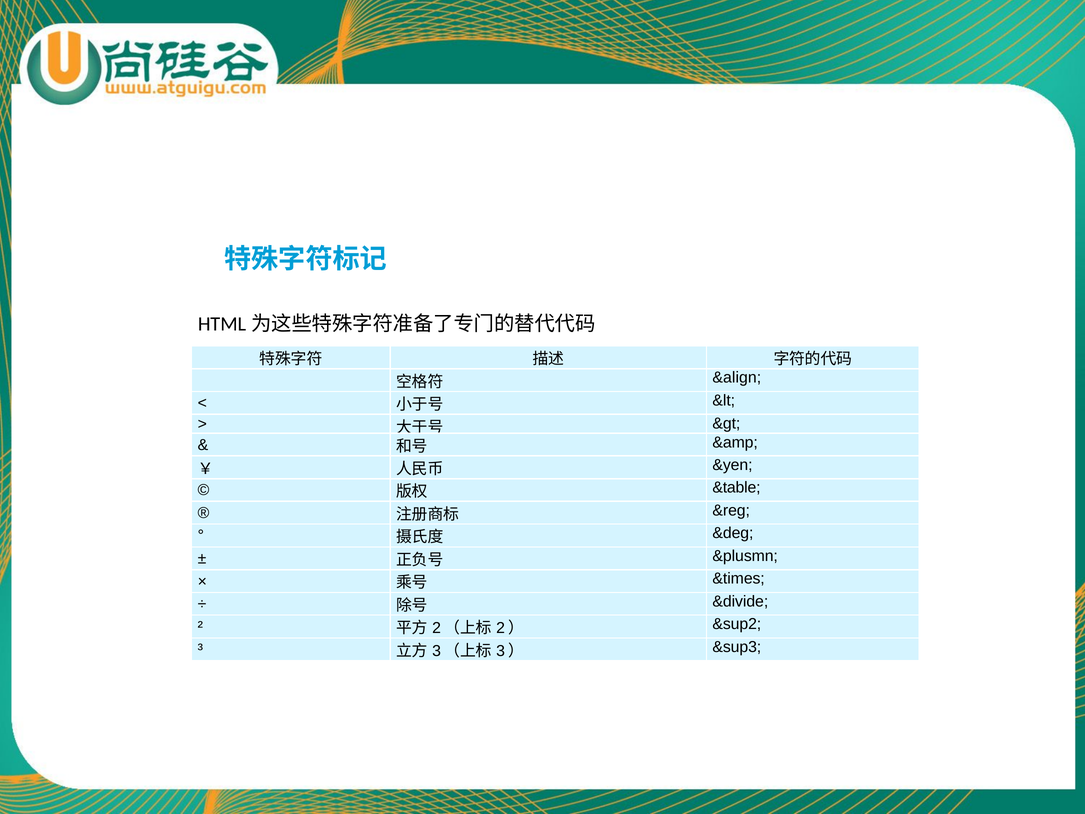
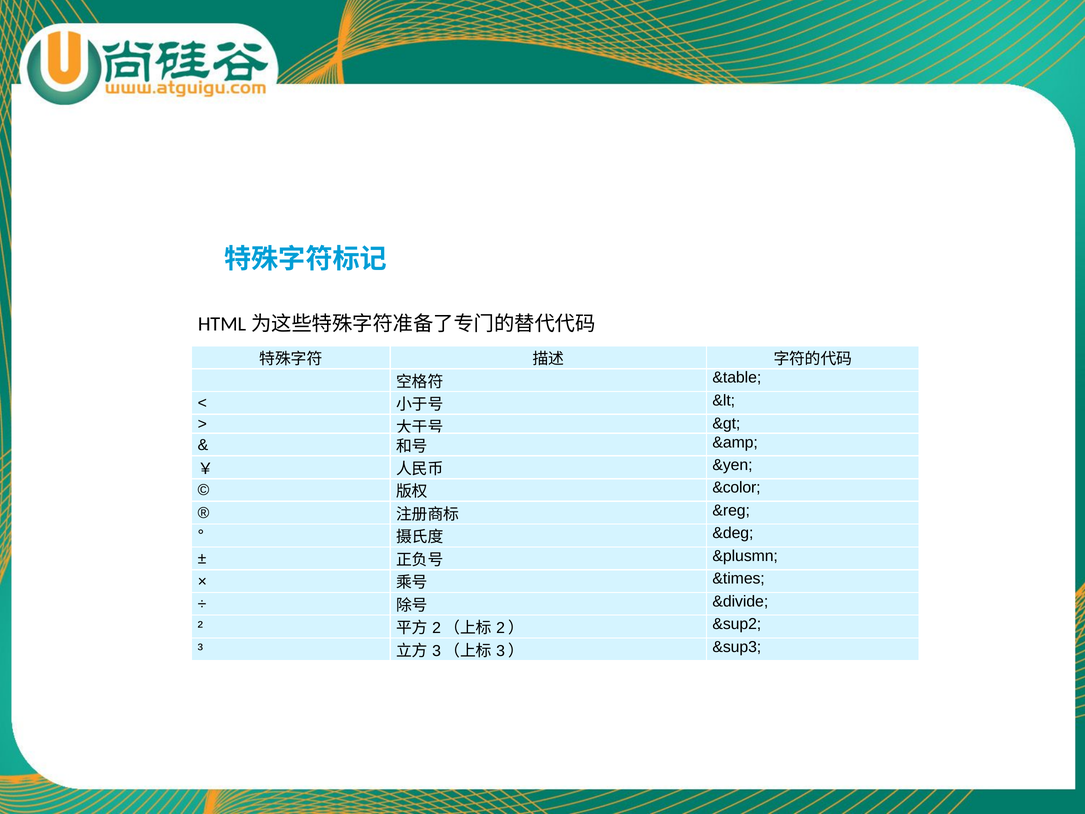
&align: &align -> &table (737, 378)
&table: &table -> &color (736, 488)
